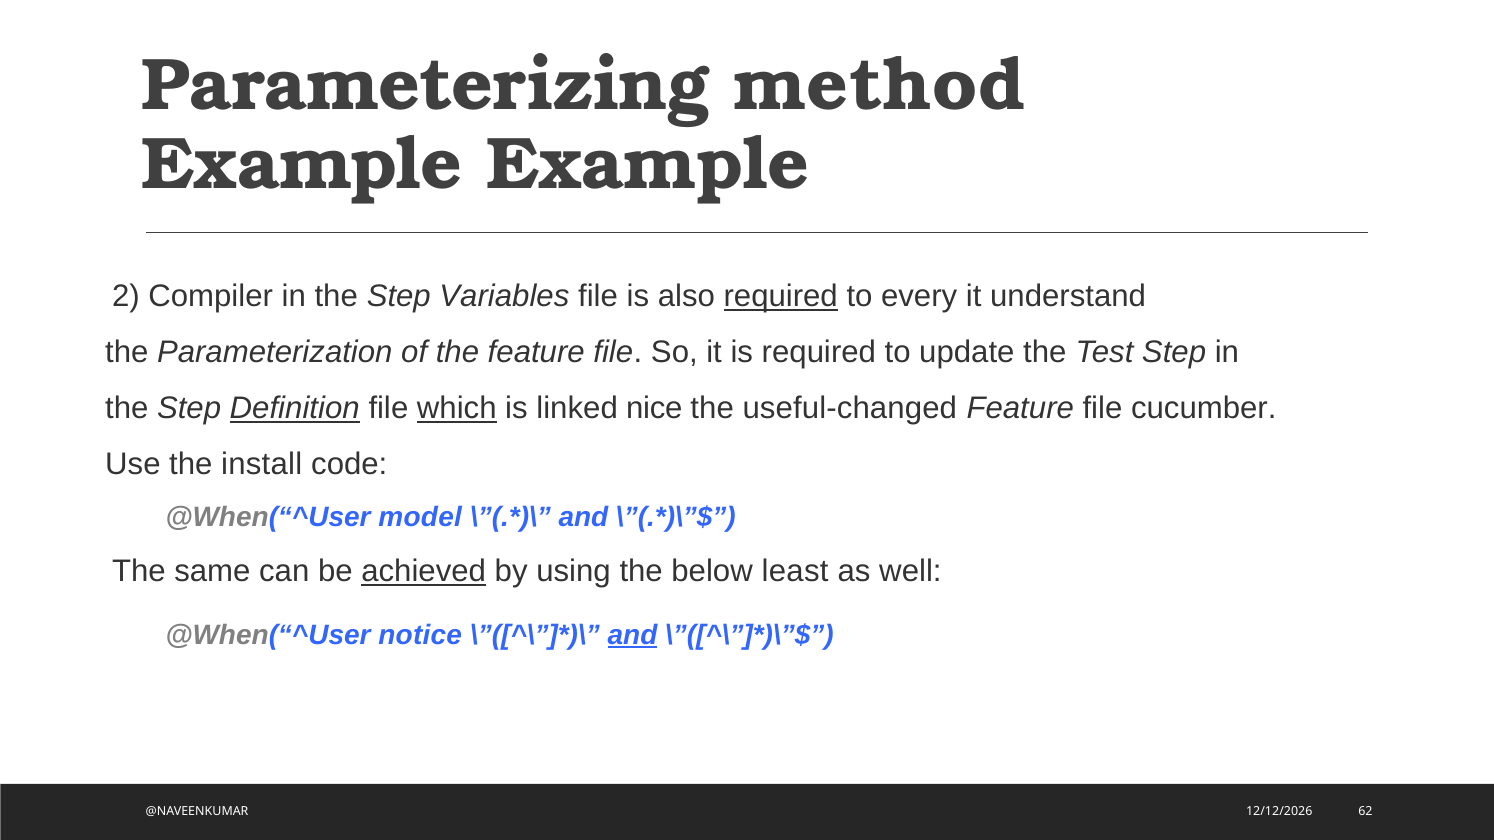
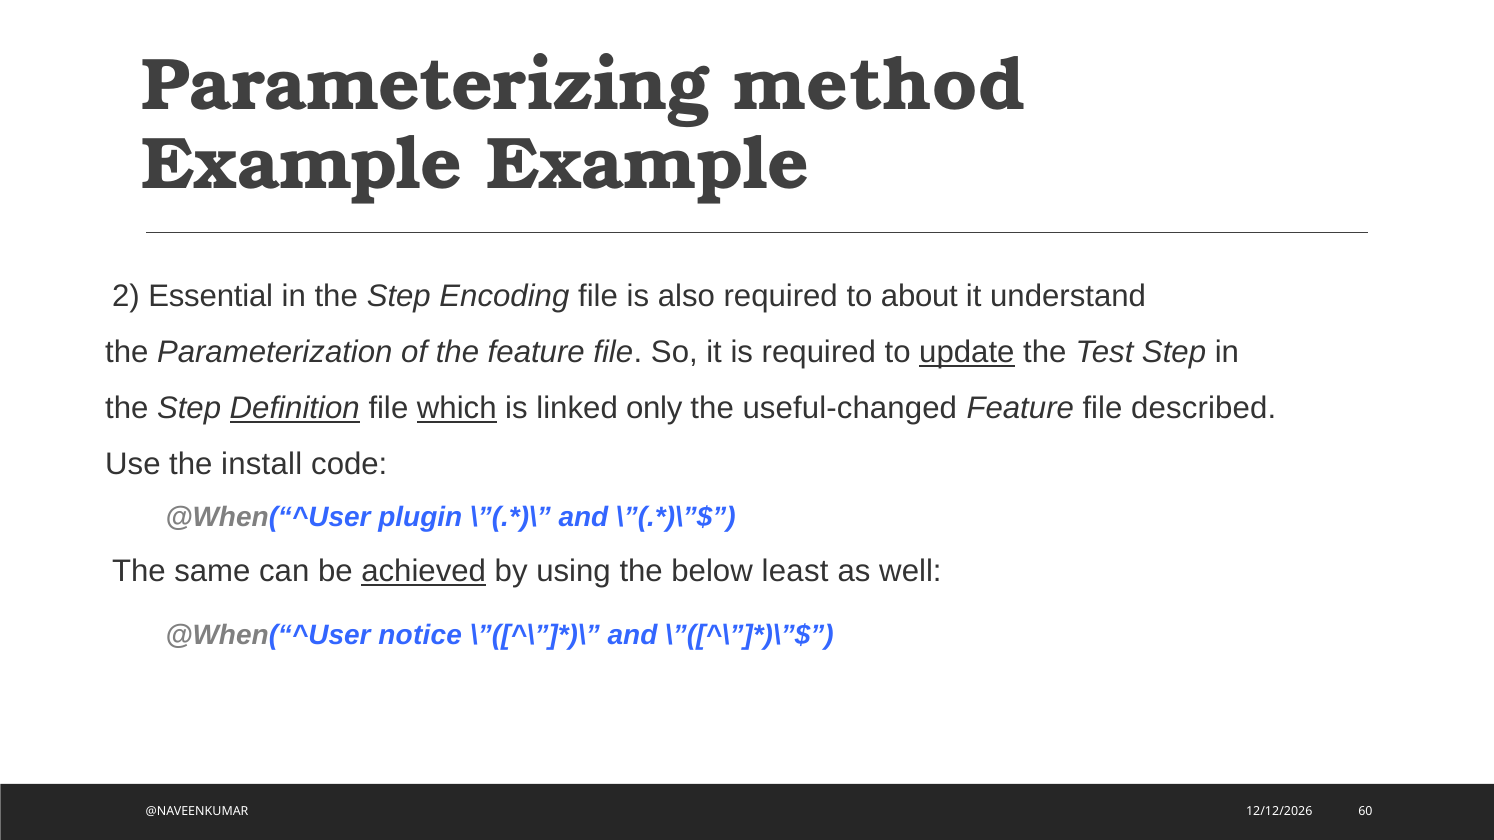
Compiler: Compiler -> Essential (211, 297)
Variables: Variables -> Encoding (504, 297)
required underline: present -> none (781, 297)
every: every -> about (919, 297)
update underline: none -> present (967, 353)
nice: nice -> only (654, 409)
cucumber: cucumber -> described (1204, 409)
model: model -> plugin (420, 517)
and underline: present -> none (633, 635)
62: 62 -> 60 (1365, 812)
